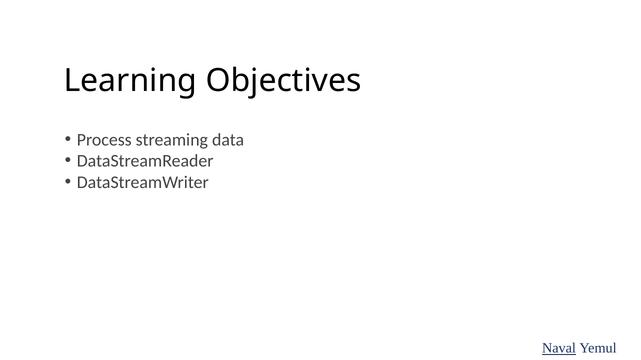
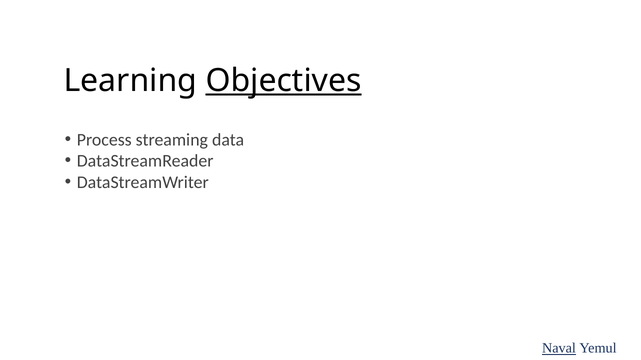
Objectives underline: none -> present (284, 81)
